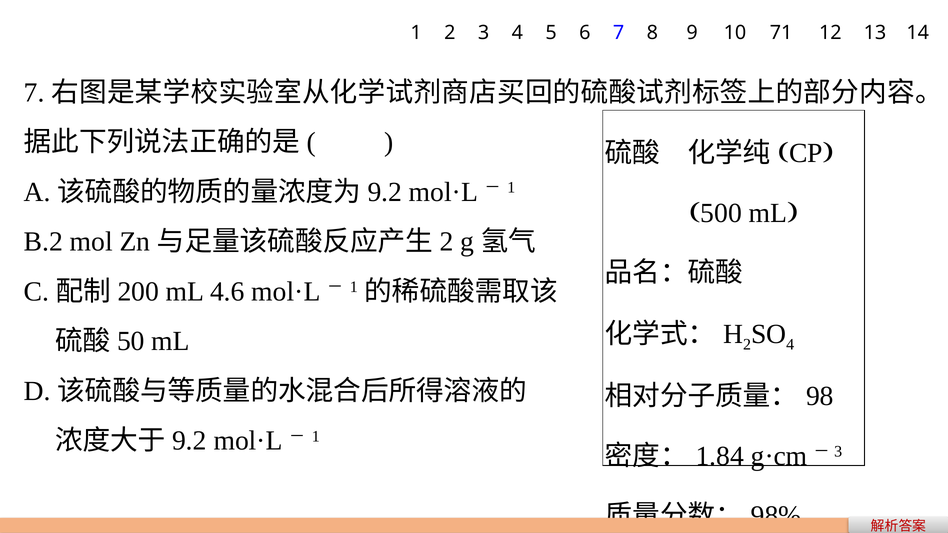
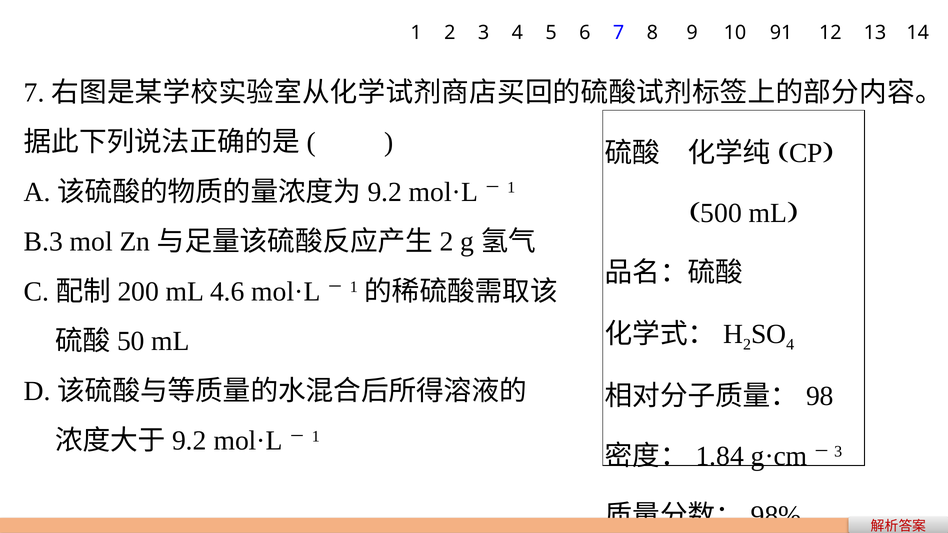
71: 71 -> 91 (781, 33)
B.2: B.2 -> B.3 (43, 242)
